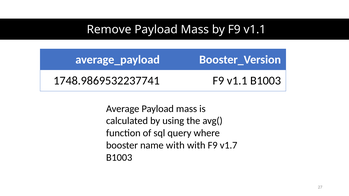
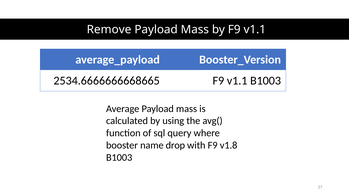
1748.9869532237741: 1748.9869532237741 -> 2534.6666666668665 (107, 81)
name with: with -> drop (175, 145)
v1.7: v1.7 -> v1.8 (229, 145)
